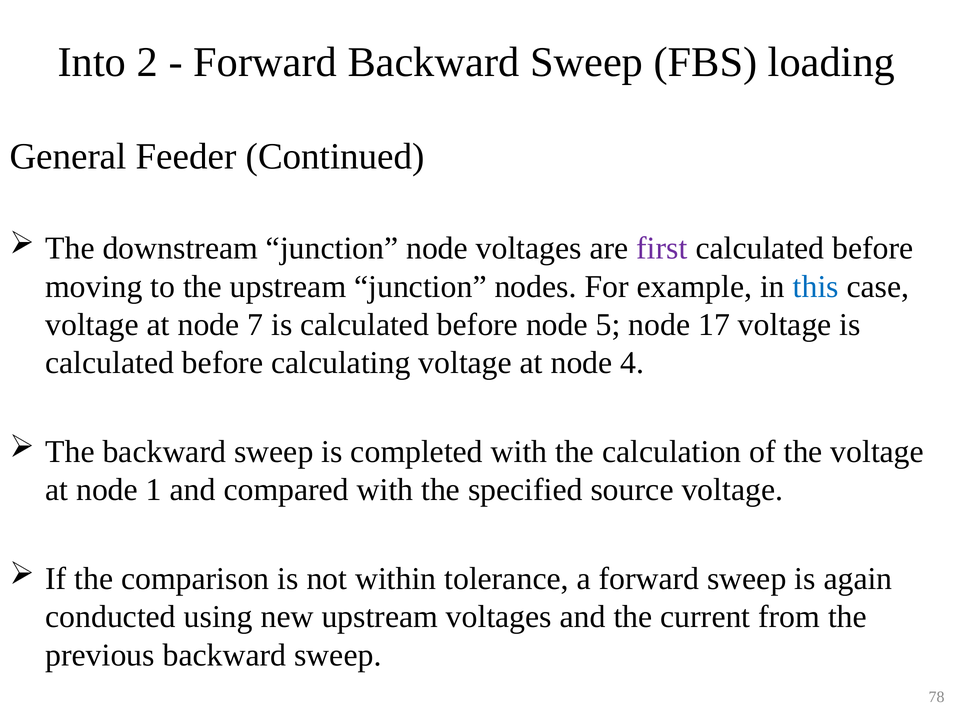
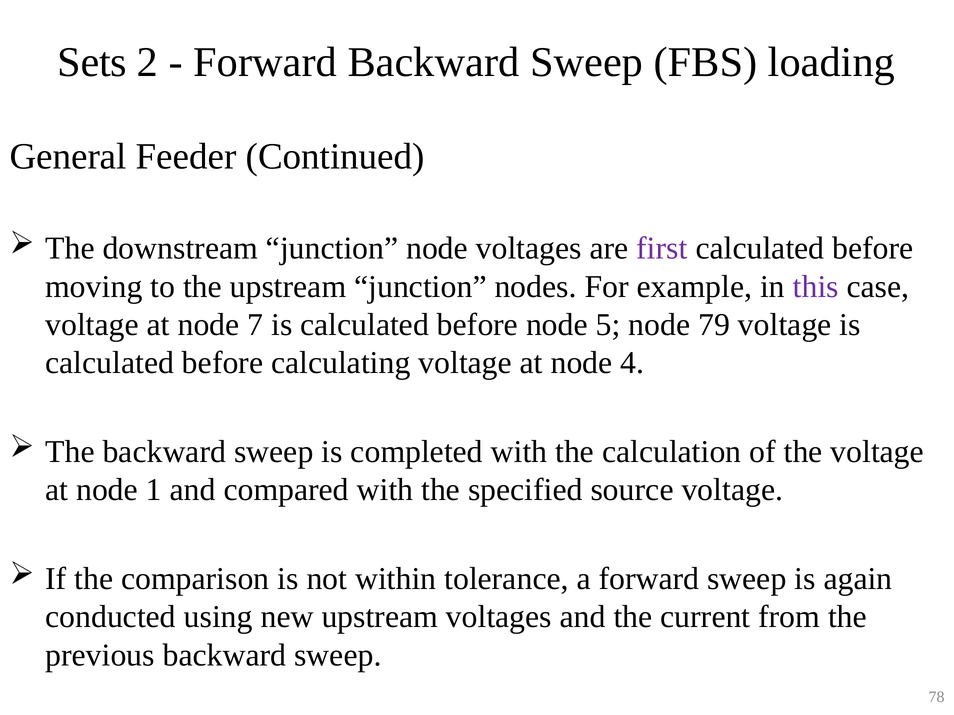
Into: Into -> Sets (92, 63)
this colour: blue -> purple (816, 287)
17: 17 -> 79 (714, 325)
